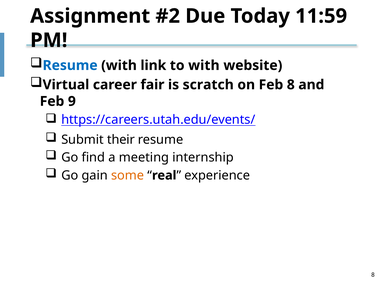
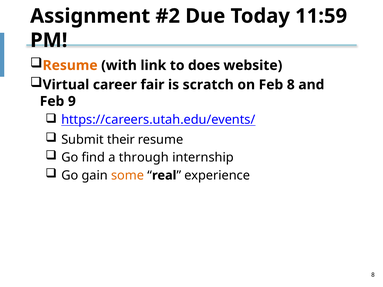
Resume colour: blue -> orange (70, 65)
to with: with -> does (204, 65)
meeting: meeting -> through (144, 158)
